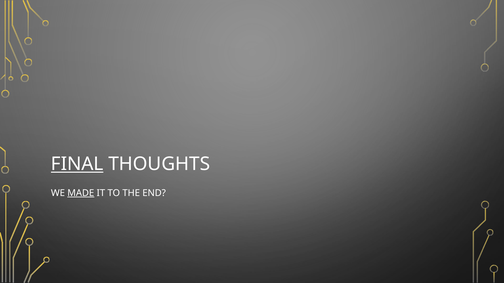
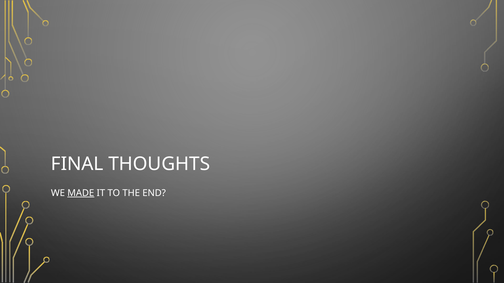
FINAL underline: present -> none (77, 164)
